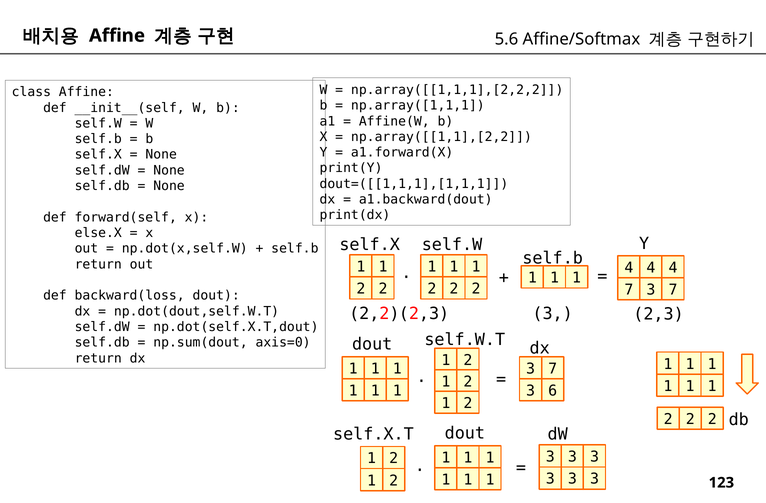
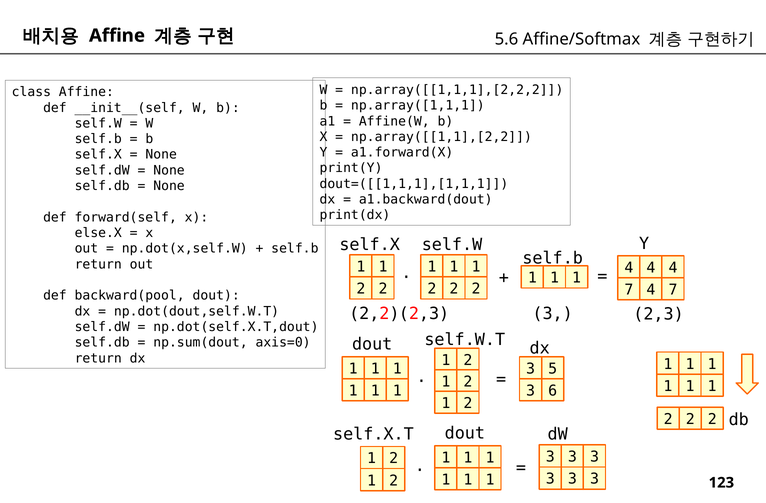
3: 3 -> 4 (651, 290)
backward(loss: backward(loss -> backward(pool (130, 296)
7: 7 -> 5 (553, 369)
